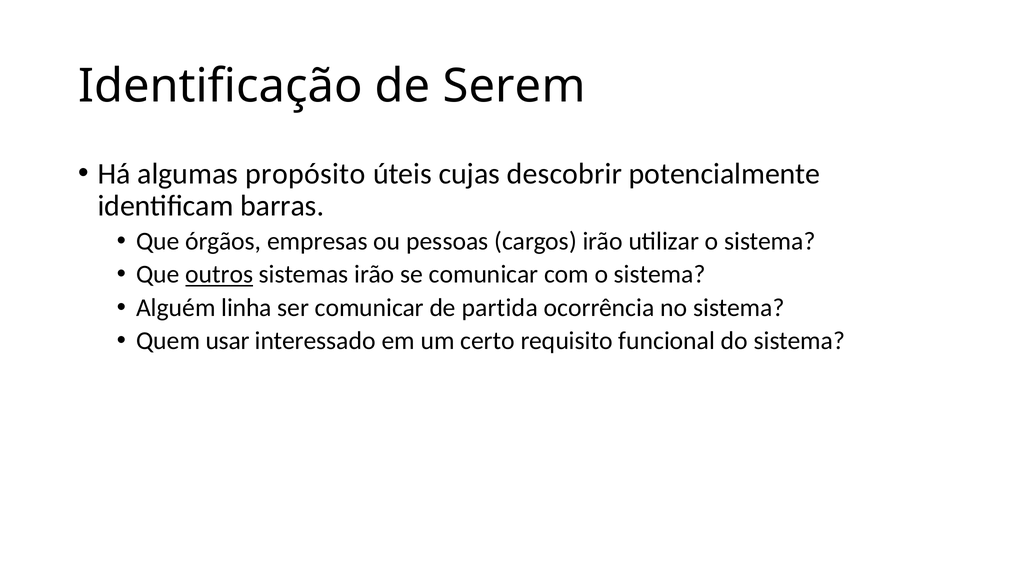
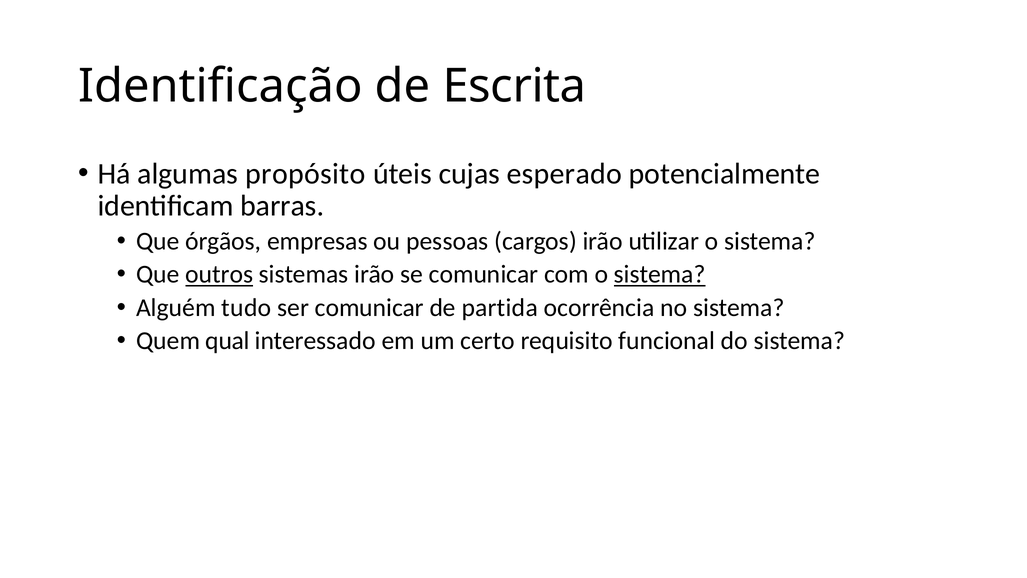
Serem: Serem -> Escrita (514, 86)
descobrir: descobrir -> esperado (564, 174)
sistema underline: none -> present (660, 274)
linha: linha -> tudo (246, 307)
usar: usar -> qual (228, 340)
